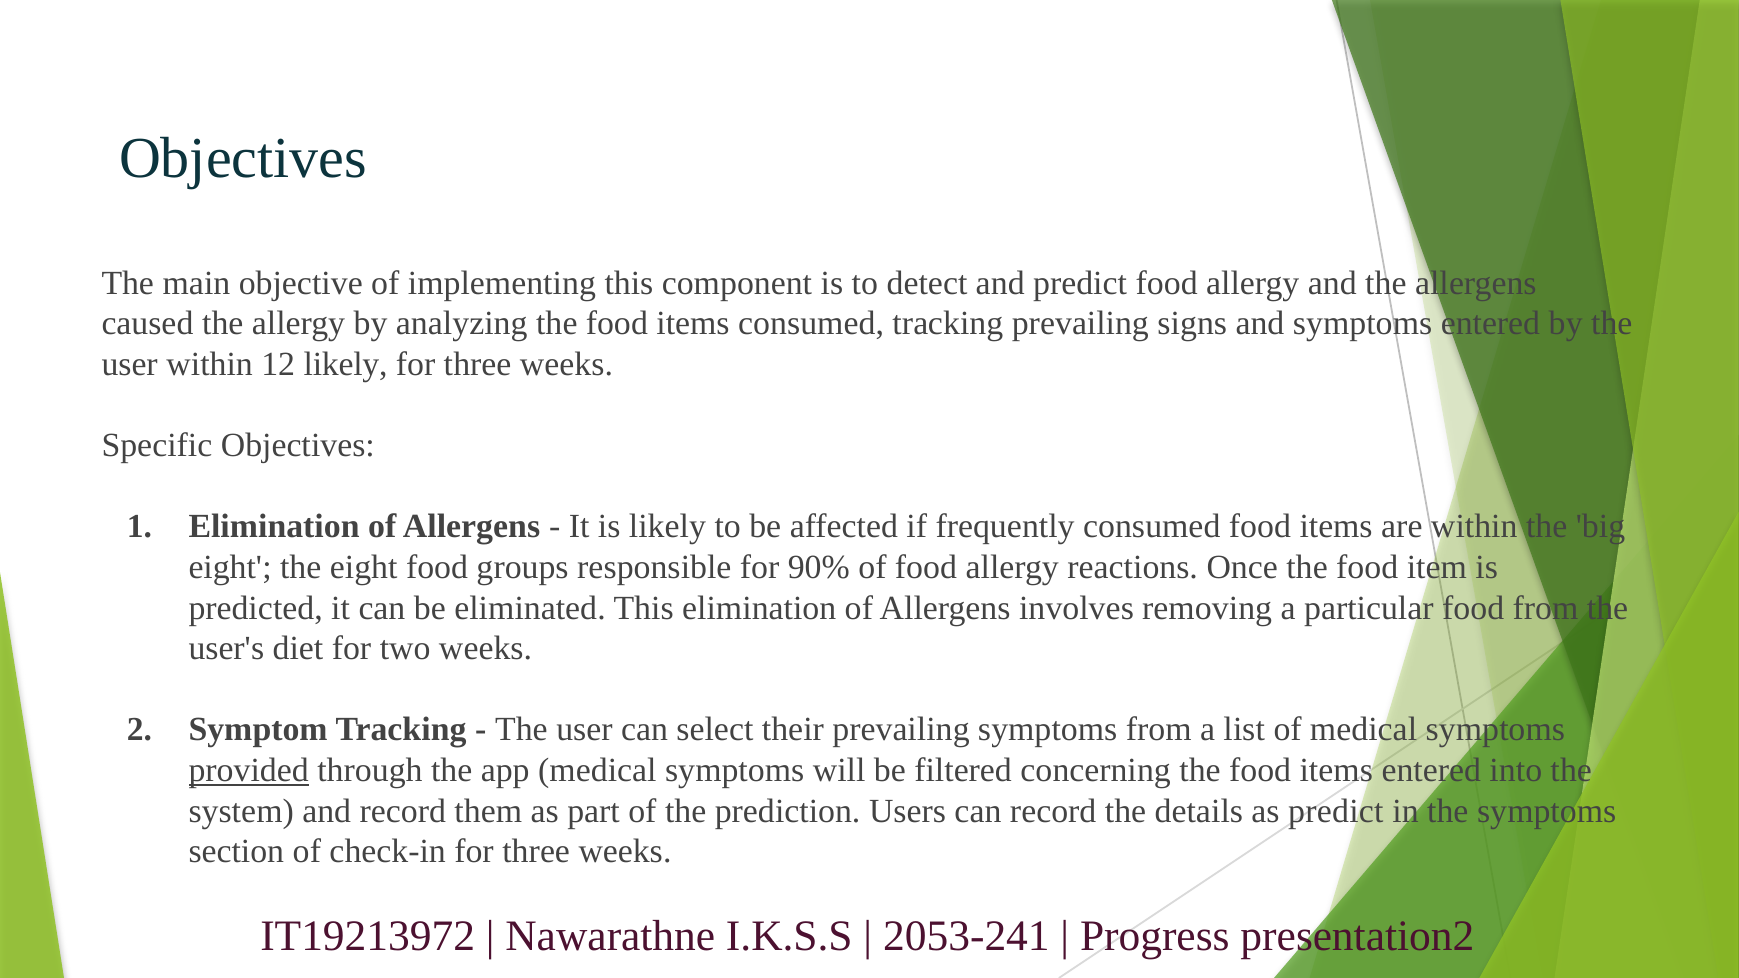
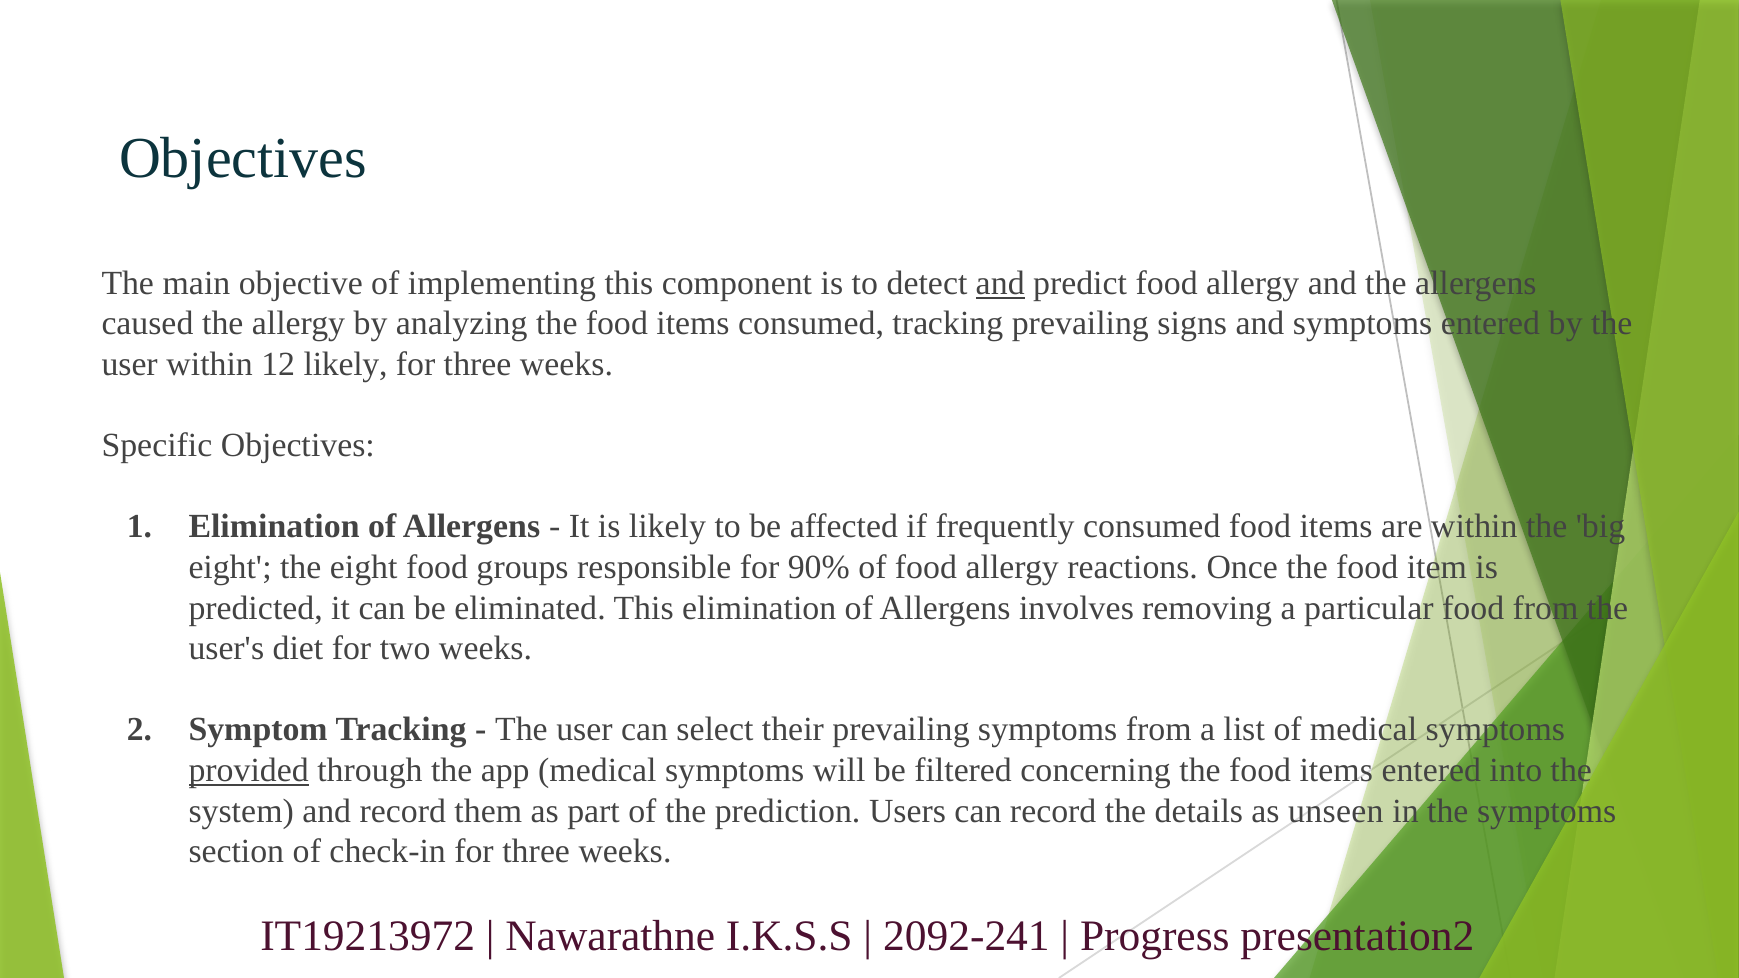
and underline: none -> present (1000, 283)
as predict: predict -> unseen (1336, 811)
2053-241: 2053-241 -> 2092-241 (966, 936)
